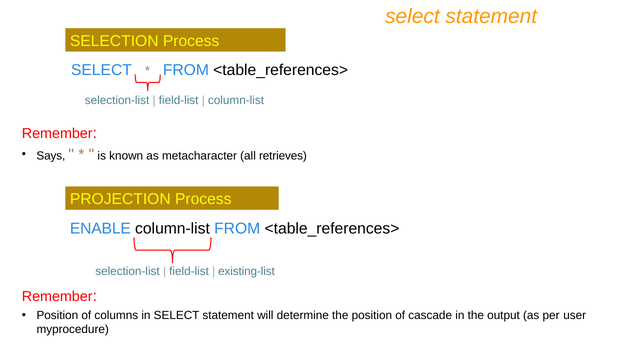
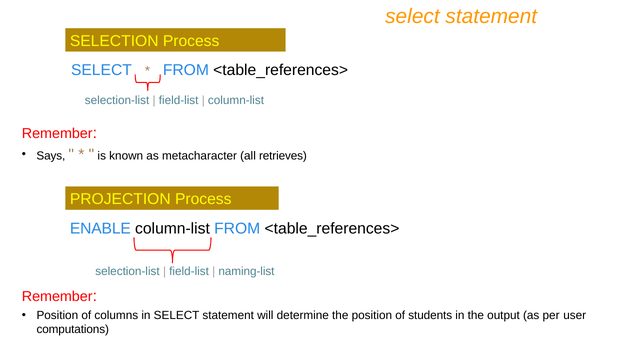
existing-list: existing-list -> naming-list (246, 271)
cascade: cascade -> students (430, 315)
myprocedure: myprocedure -> computations (73, 329)
